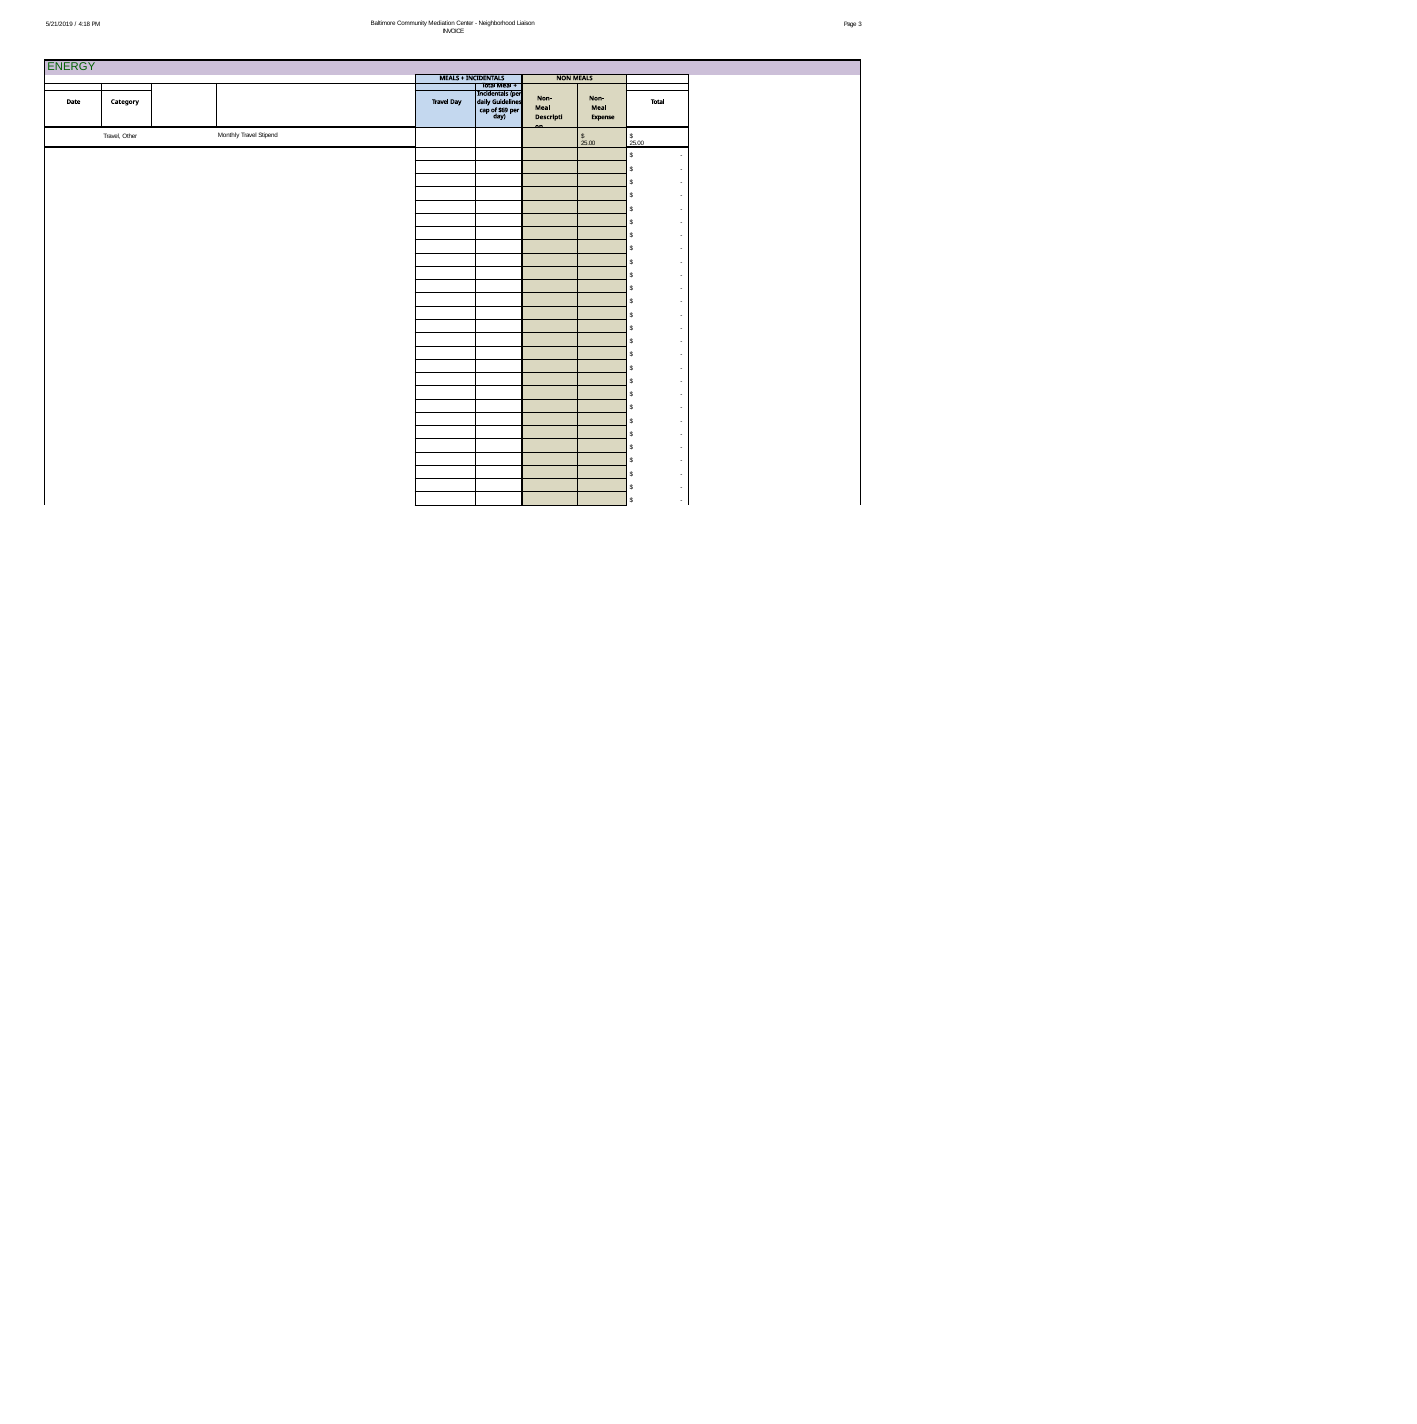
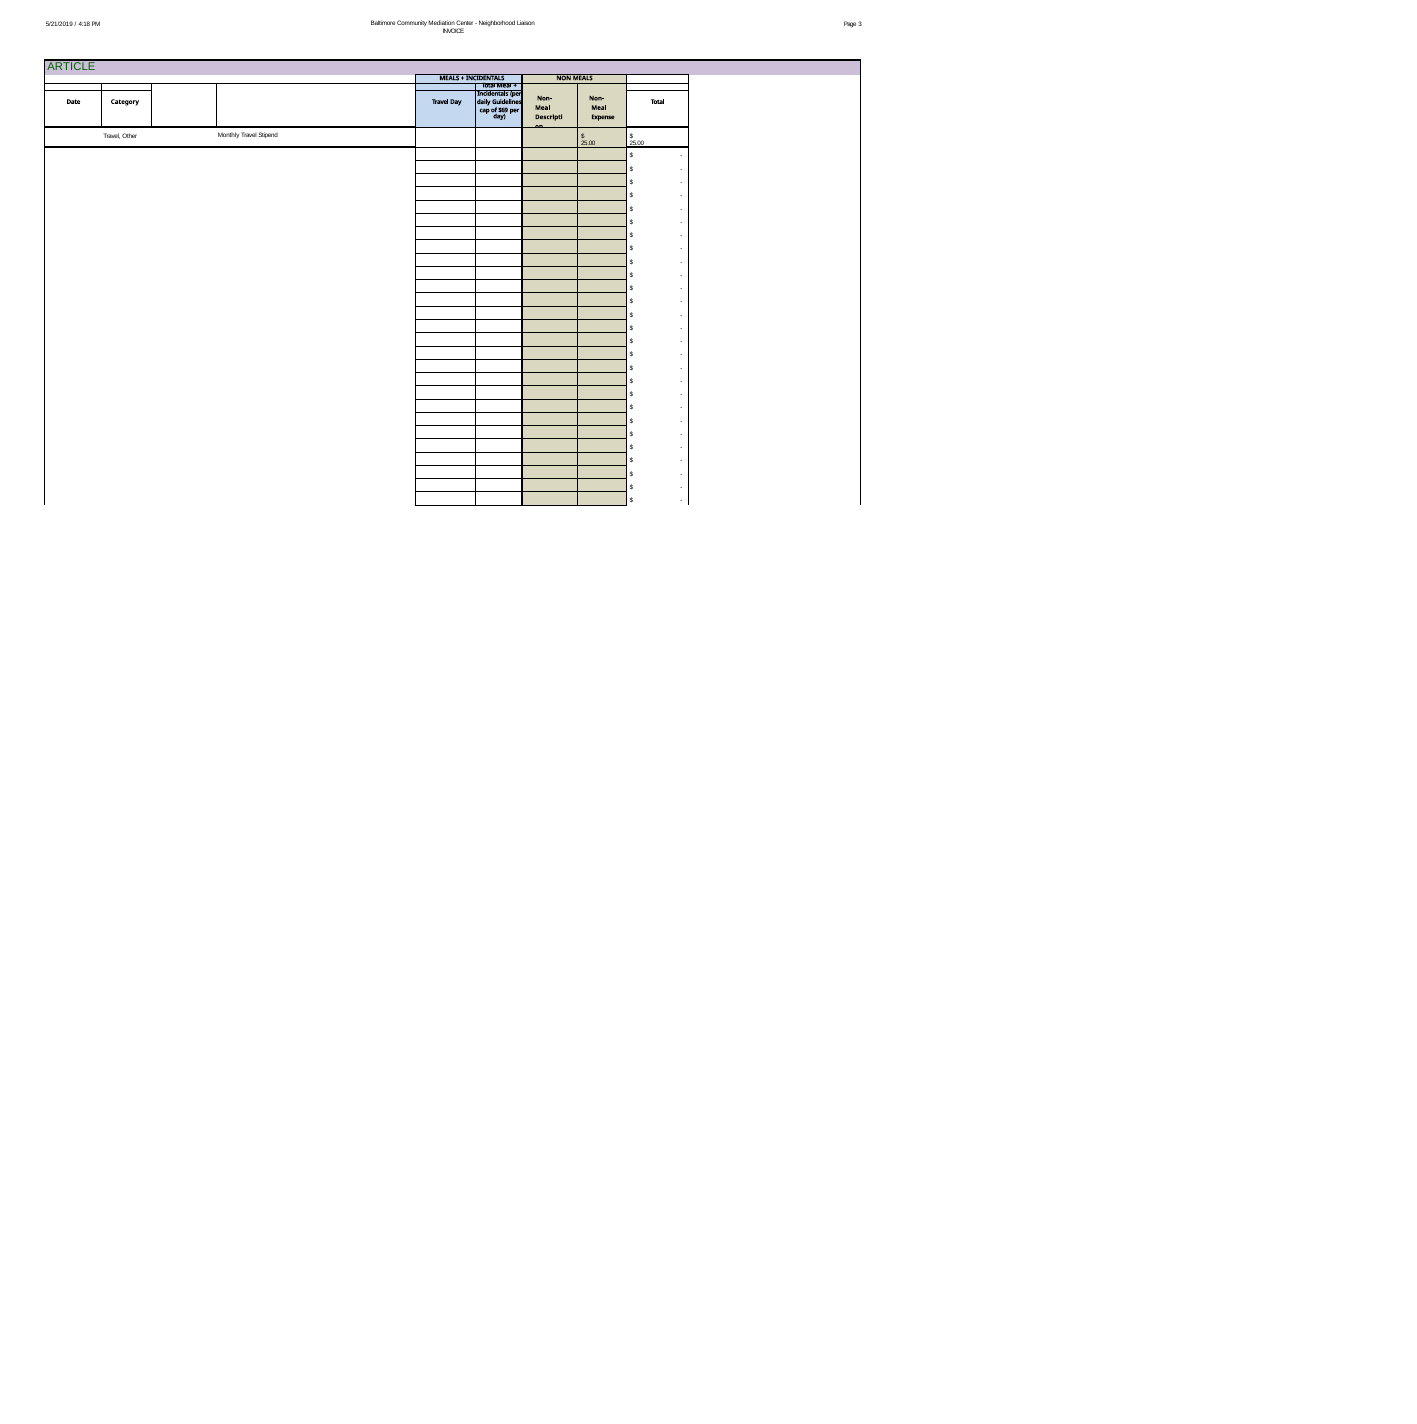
ENERGY: ENERGY -> ARTICLE (71, 67)
